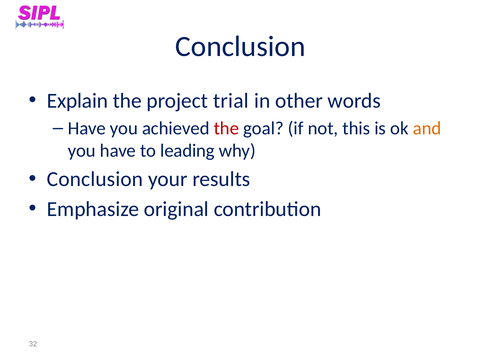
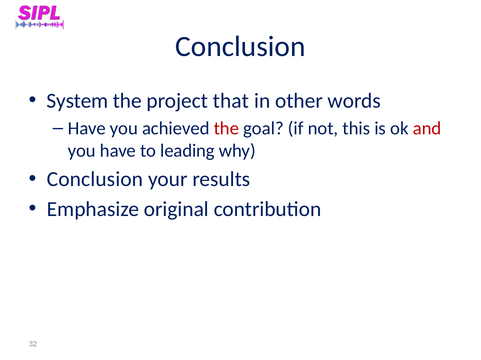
Explain: Explain -> System (77, 101)
trial: trial -> that (231, 101)
and colour: orange -> red (427, 129)
